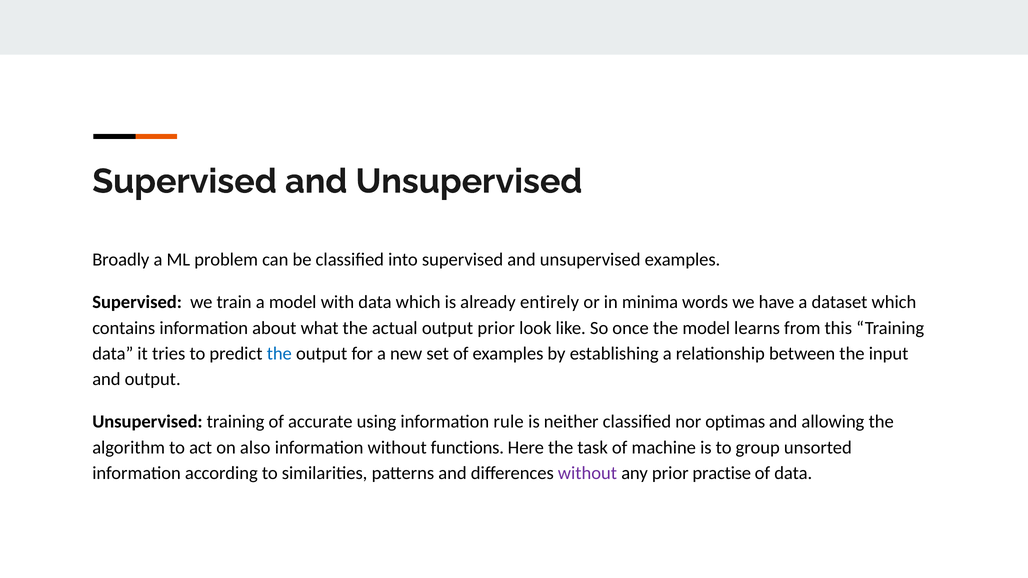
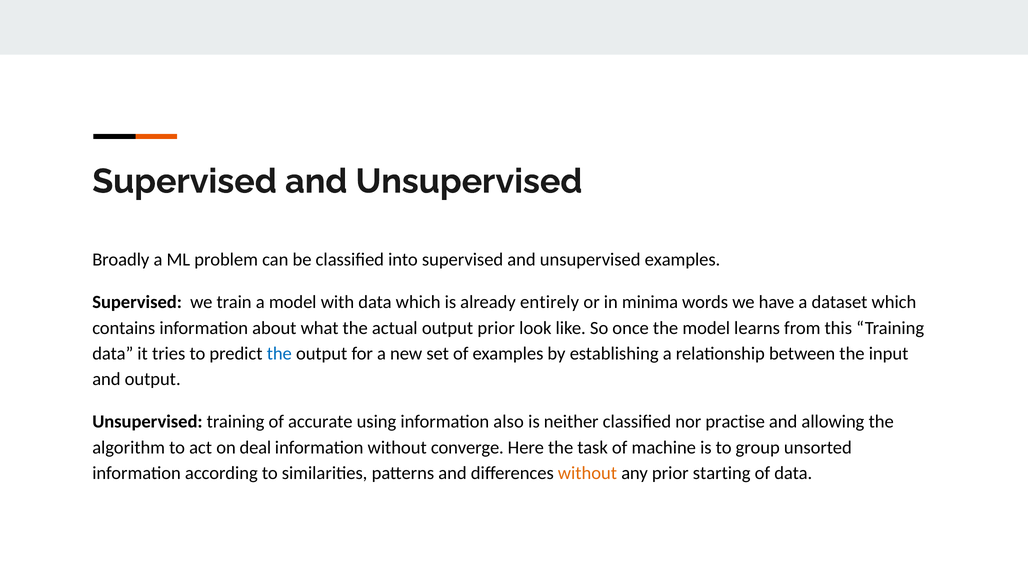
rule: rule -> also (509, 422)
optimas: optimas -> practise (735, 422)
also: also -> deal (255, 448)
functions: functions -> converge (467, 448)
without colour: purple -> orange (587, 473)
practise: practise -> starting (722, 473)
